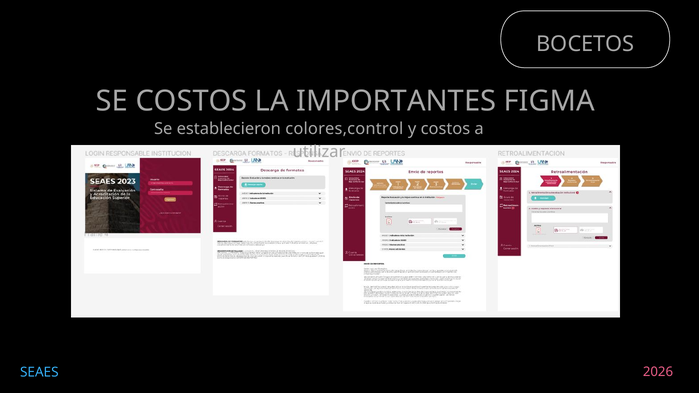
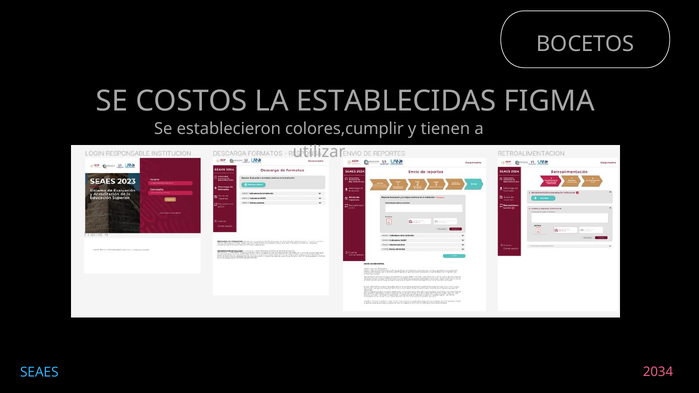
IMPORTANTES: IMPORTANTES -> ESTABLECIDAS (396, 101)
colores,control: colores,control -> colores,cumplir (344, 129)
y costos: costos -> tienen (445, 129)
2026: 2026 -> 2034 (658, 372)
